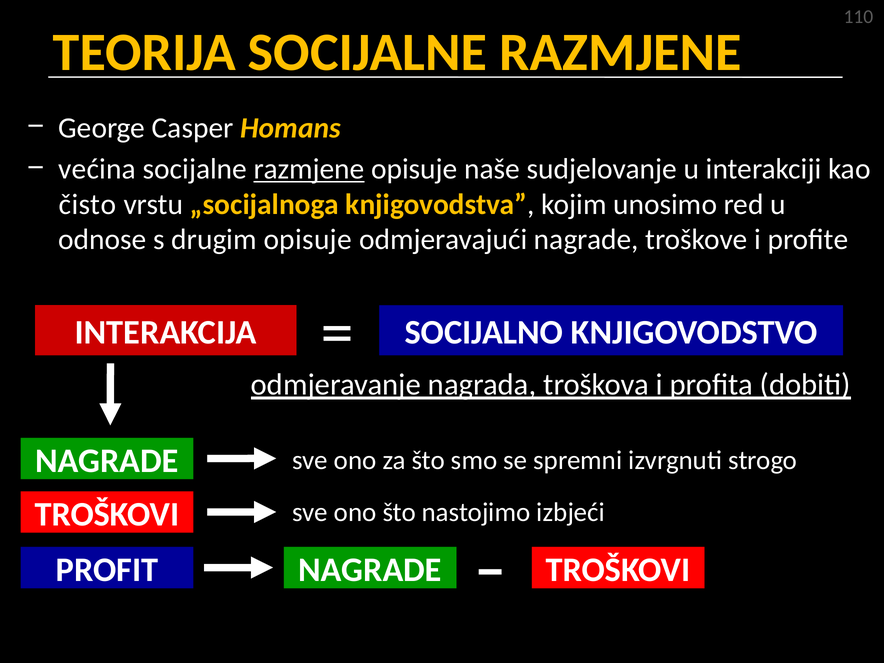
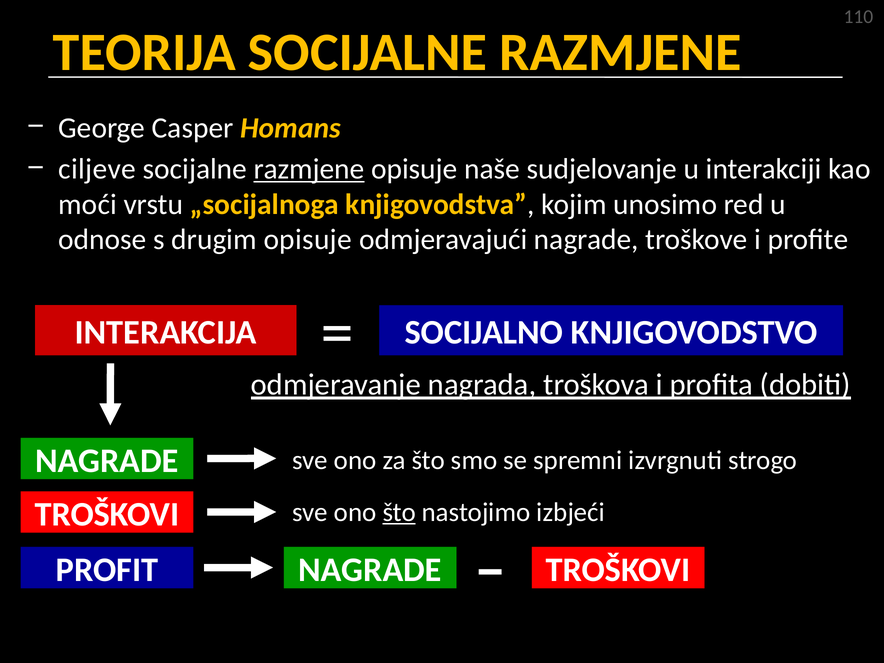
većina: većina -> ciljeve (97, 169)
čisto: čisto -> moći (88, 204)
što underline: none -> present (399, 512)
